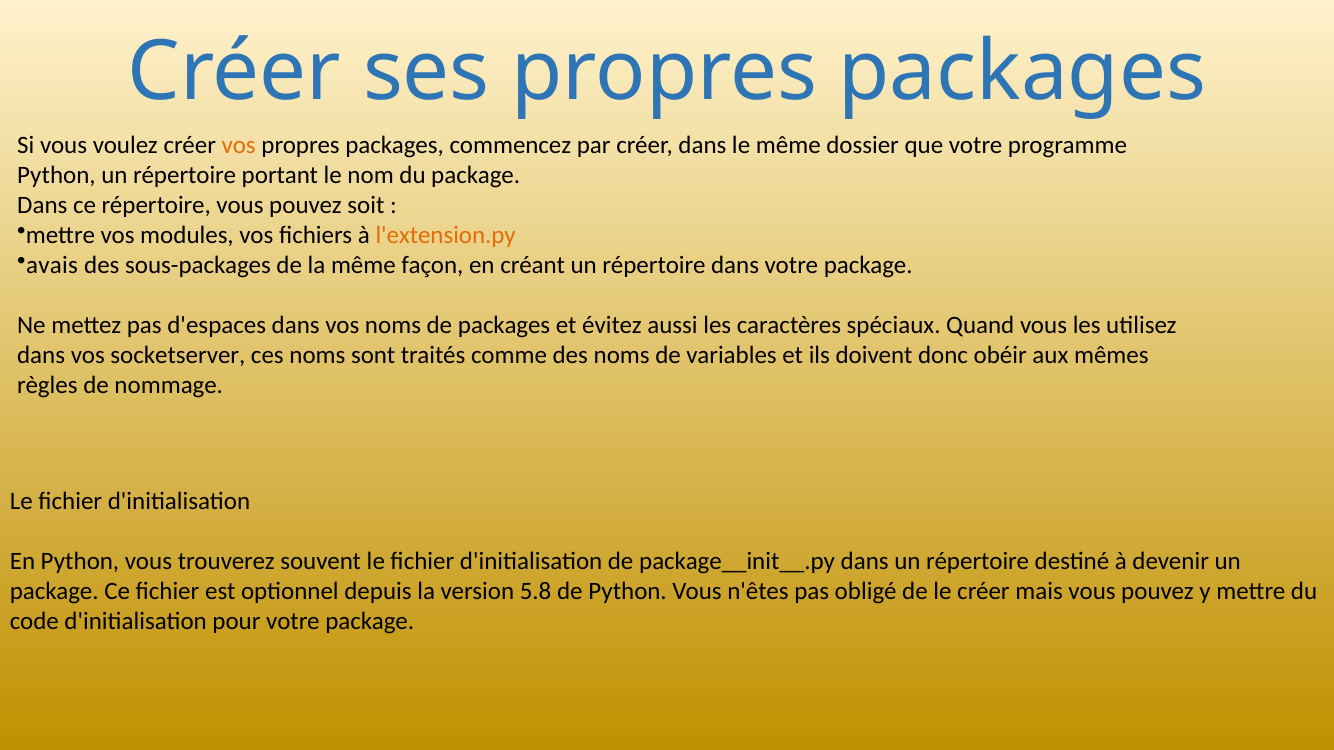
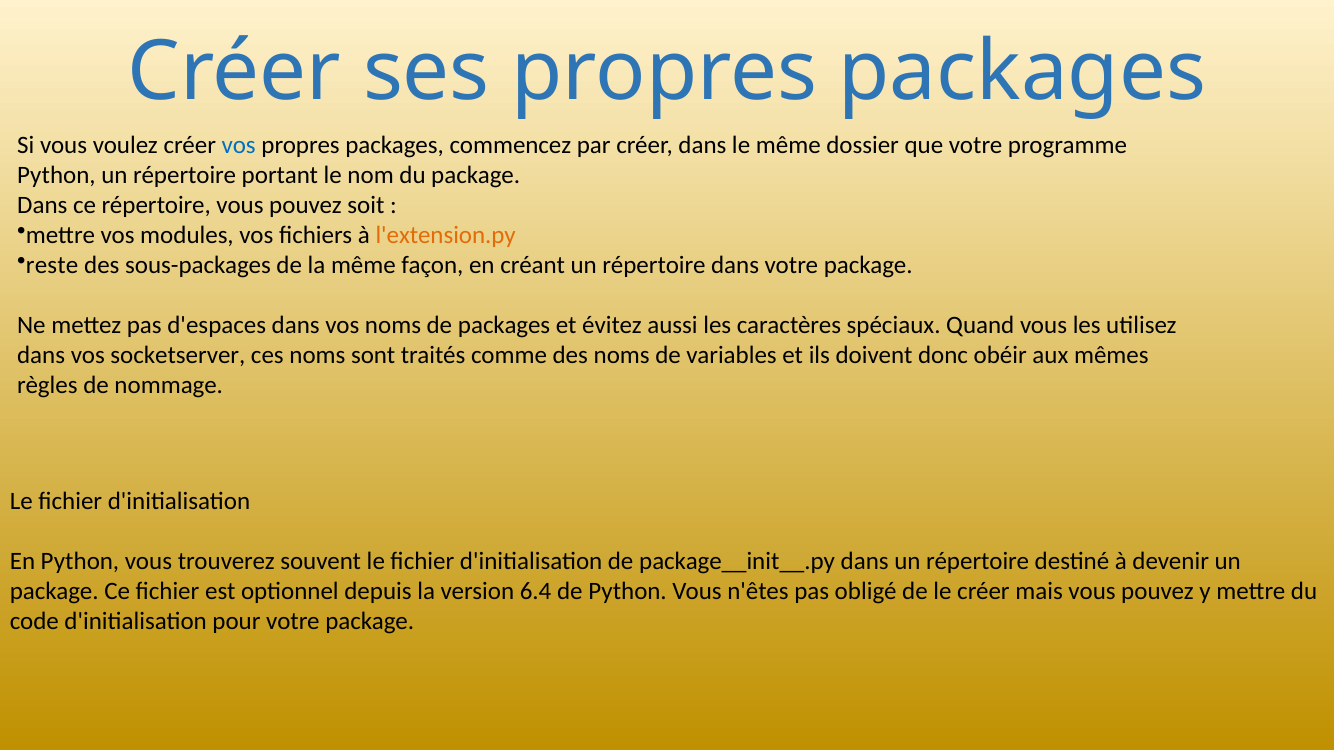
vos colour: orange -> blue (239, 145)
avais: avais -> reste (52, 265)
5.8: 5.8 -> 6.4 (536, 591)
